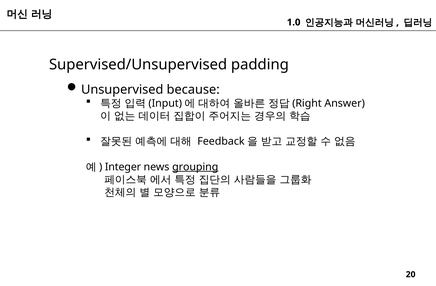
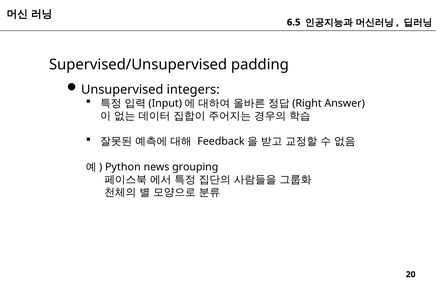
1.0: 1.0 -> 6.5 (294, 22)
because: because -> integers (193, 90)
Integer: Integer -> Python (123, 167)
grouping underline: present -> none (195, 167)
